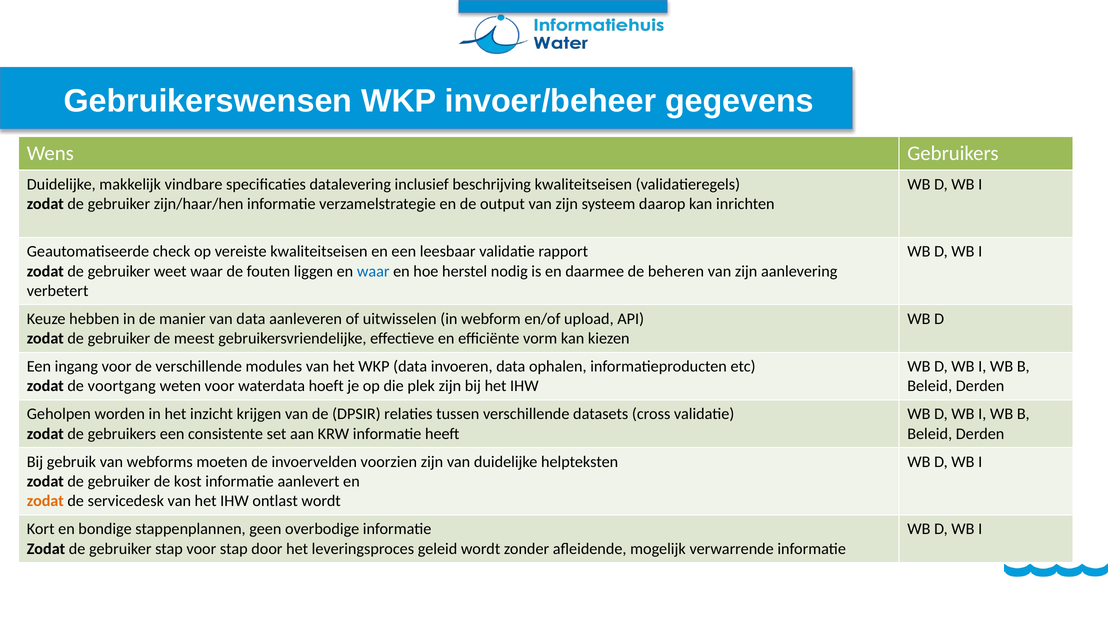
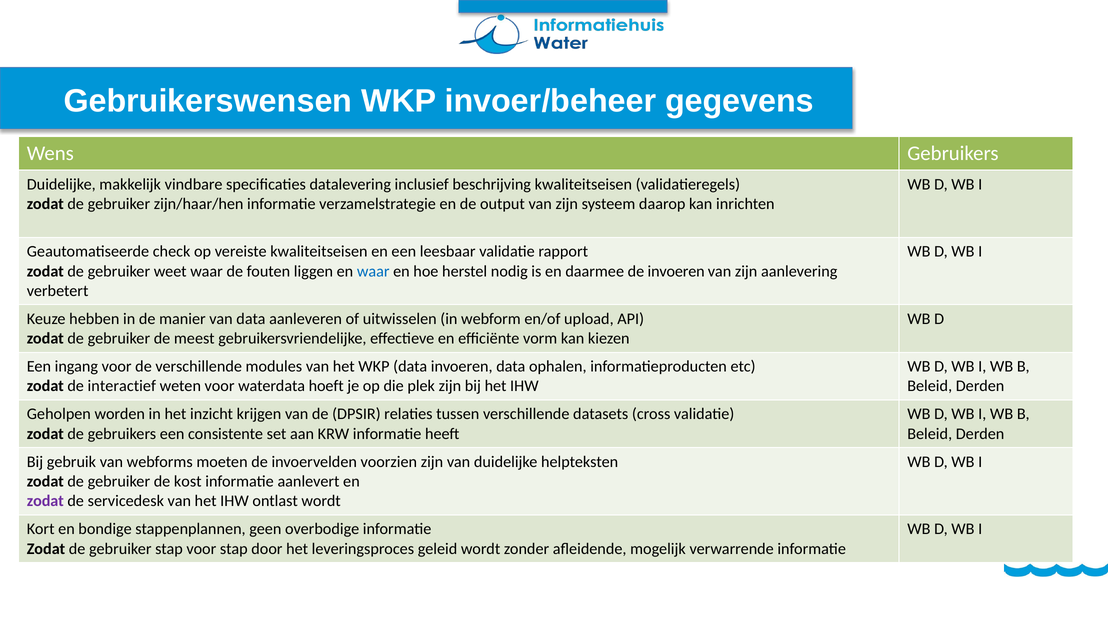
de beheren: beheren -> invoeren (676, 271)
voortgang: voortgang -> interactief (122, 386)
zodat colour: orange -> purple (45, 501)
